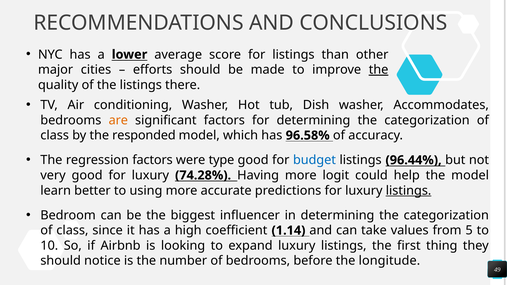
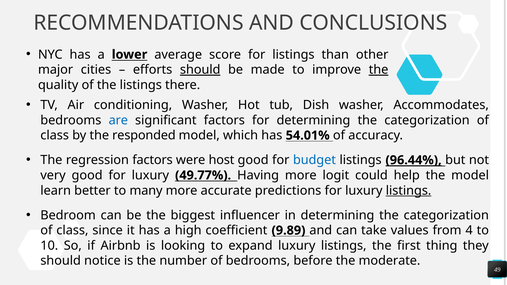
should underline: none -> present (200, 70)
are colour: orange -> blue (118, 120)
96.58%: 96.58% -> 54.01% (308, 136)
type: type -> host (221, 160)
96.44% underline: none -> present (414, 160)
74.28%: 74.28% -> 49.77% (203, 175)
using: using -> many (146, 191)
1.14: 1.14 -> 9.89 (288, 231)
5: 5 -> 4 (469, 231)
longitude: longitude -> moderate (389, 261)
